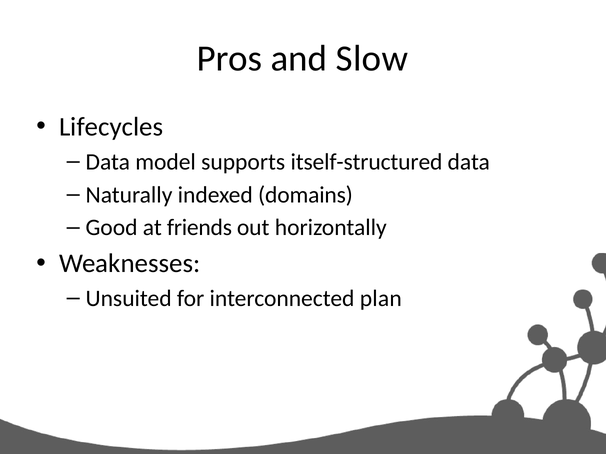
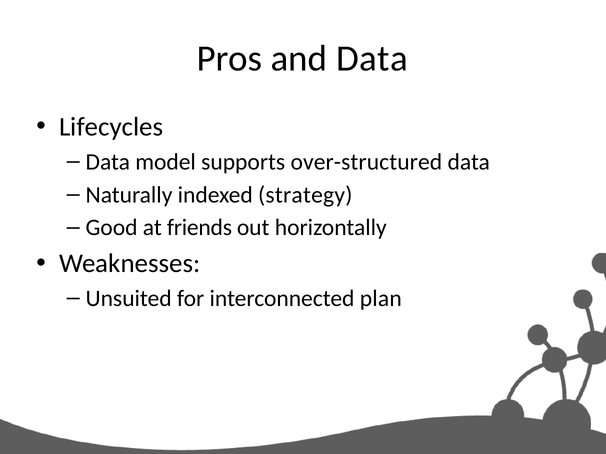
and Slow: Slow -> Data (372, 59)
itself-structured: itself-structured -> over-structured (366, 162)
domains: domains -> strategy (305, 195)
